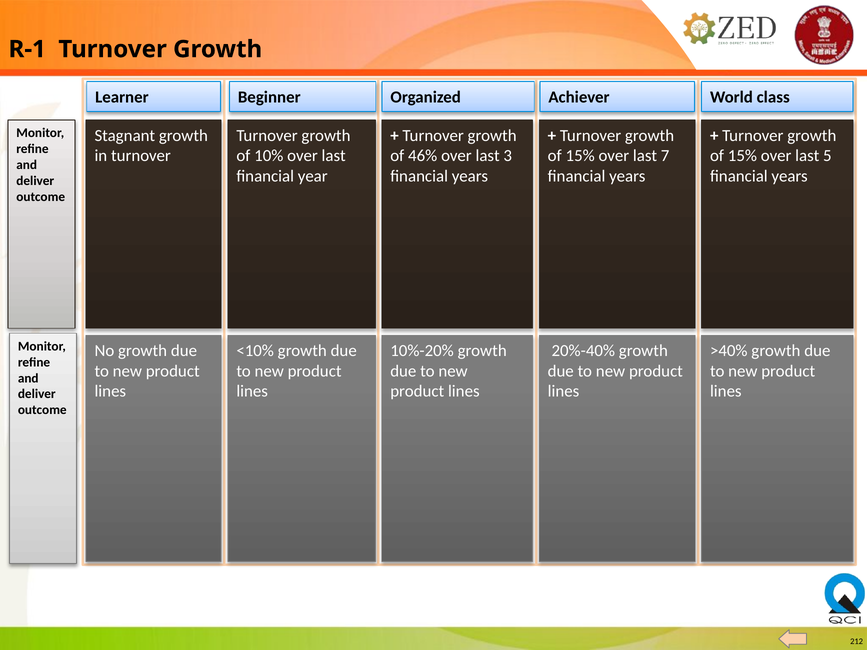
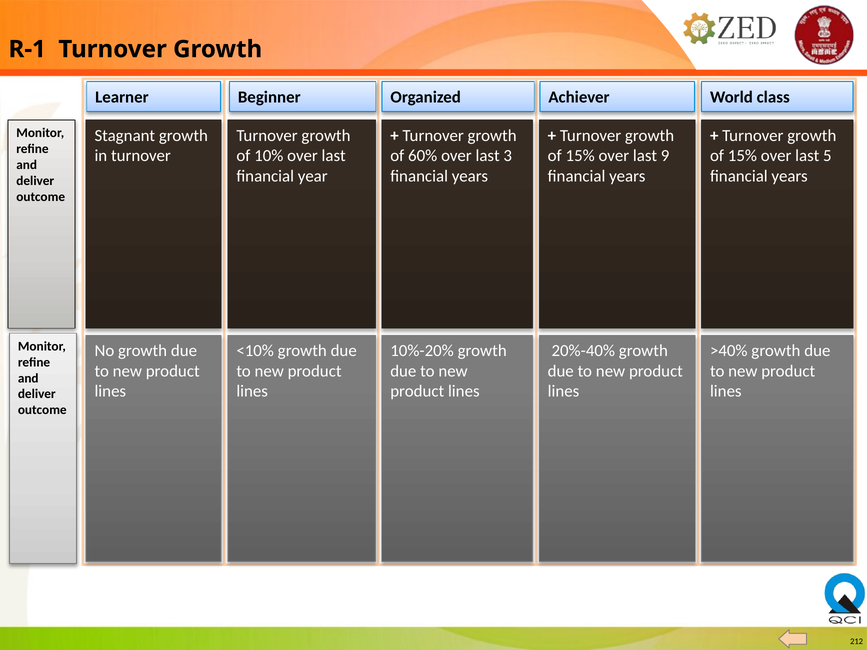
46%: 46% -> 60% (423, 156)
7: 7 -> 9 (665, 156)
